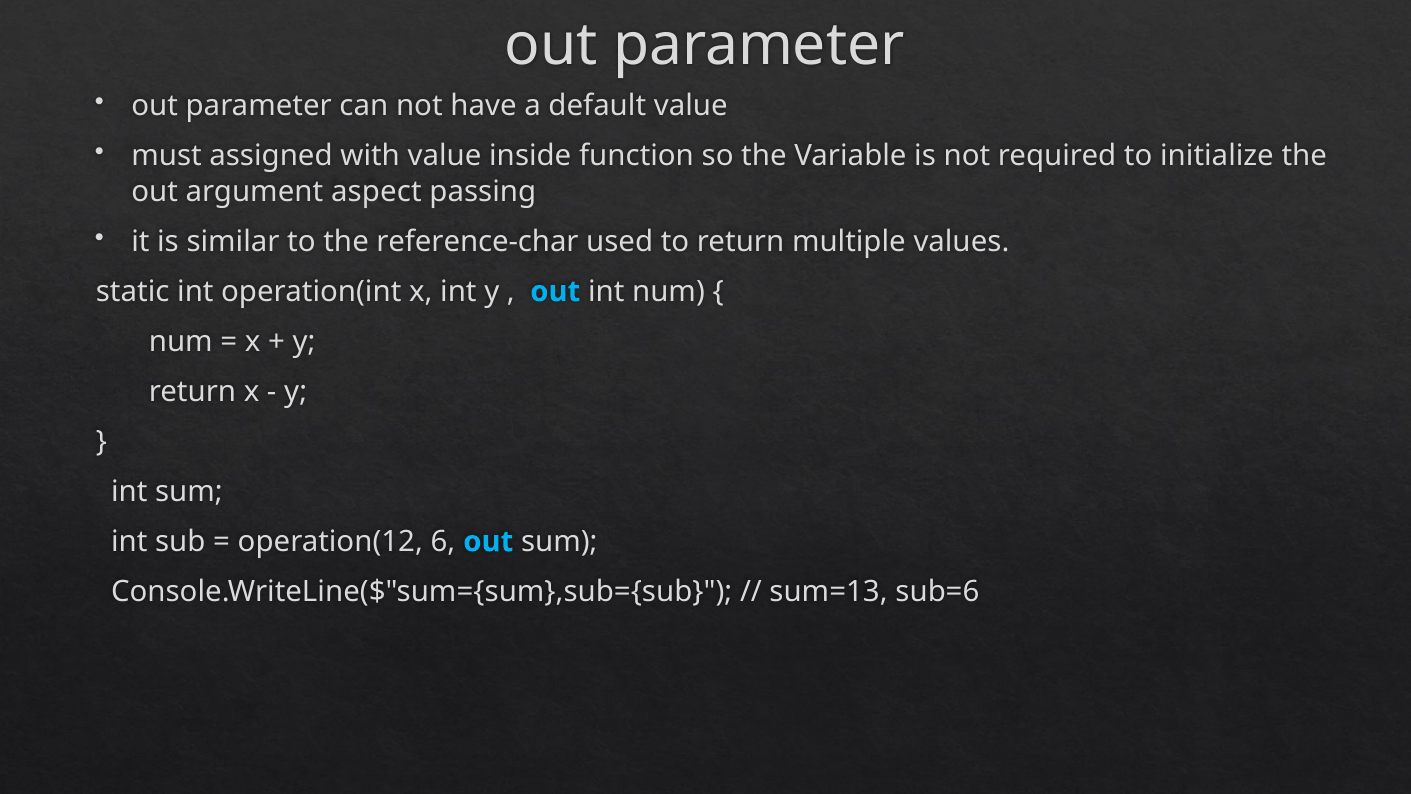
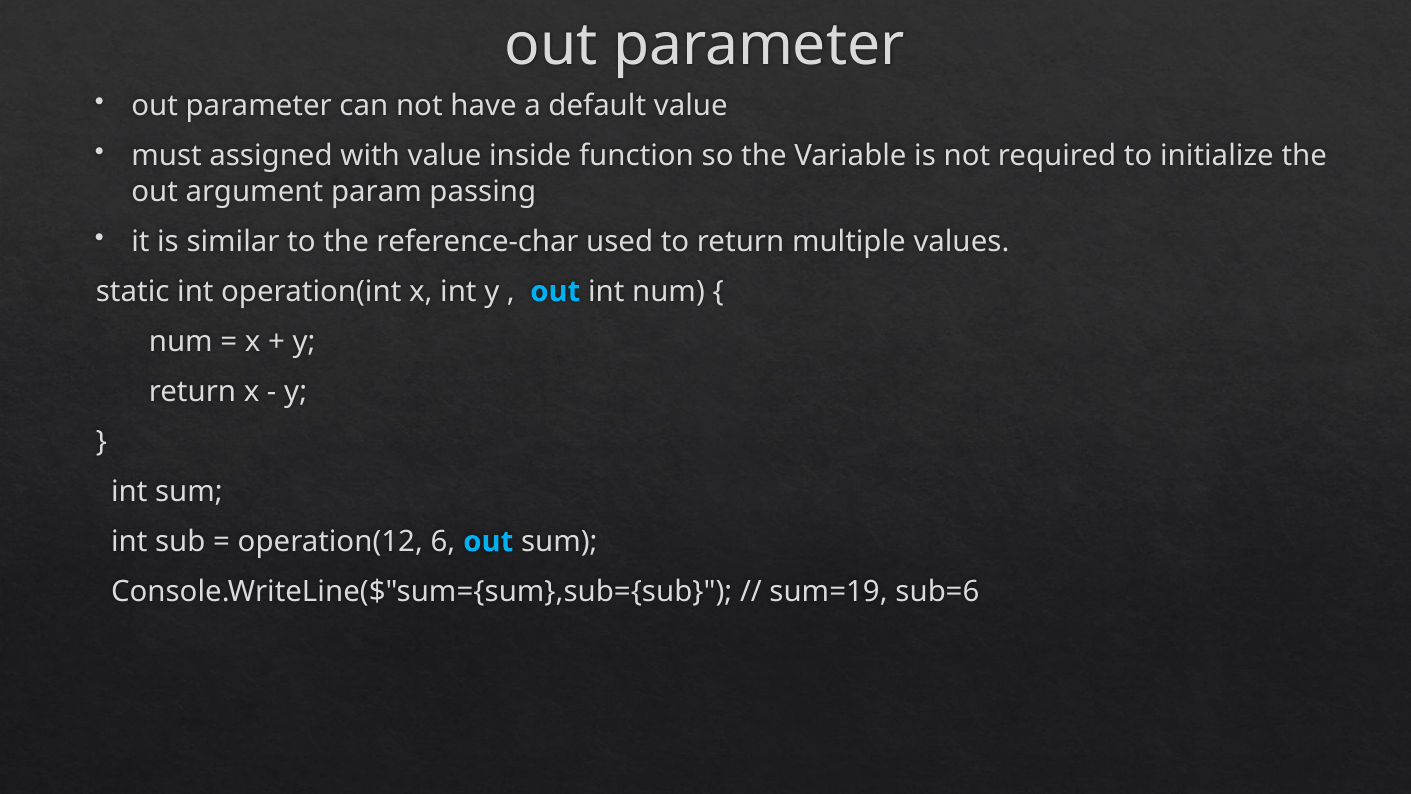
aspect: aspect -> param (376, 191)
sum=13: sum=13 -> sum=19 (829, 591)
